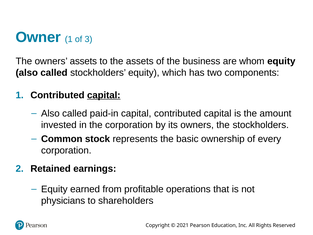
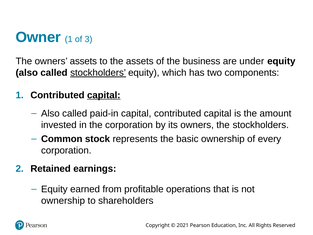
whom: whom -> under (252, 61)
stockholders underline: none -> present (98, 73)
physicians: physicians -> ownership (63, 200)
